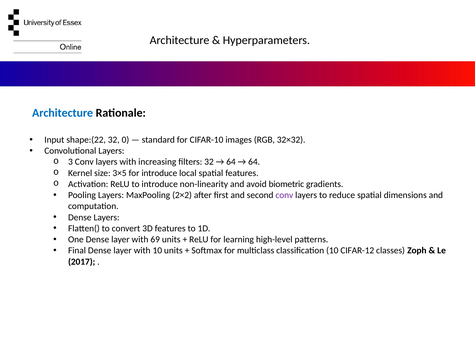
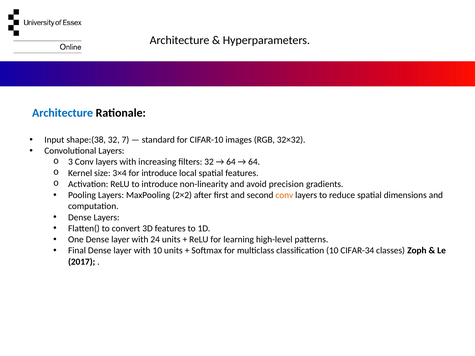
shape:(22: shape:(22 -> shape:(38 (86, 140)
0: 0 -> 7 (125, 140)
3×5: 3×5 -> 3×4 (120, 173)
biometric: biometric -> precision (286, 184)
conv colour: purple -> orange (284, 195)
69: 69 -> 24 (155, 240)
CIFAR-12: CIFAR-12 -> CIFAR-34 (357, 251)
